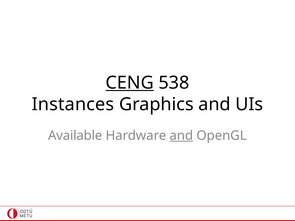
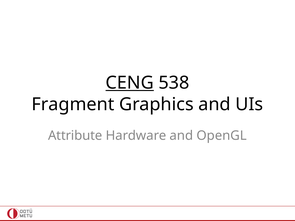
Instances: Instances -> Fragment (73, 105)
Available: Available -> Attribute (75, 136)
and underline: present -> none (181, 136)
